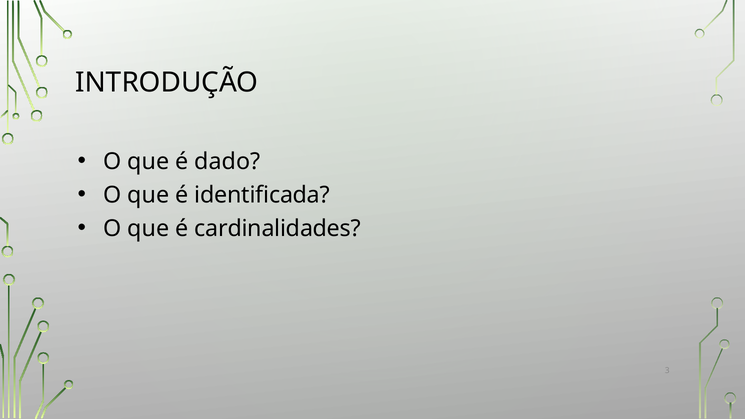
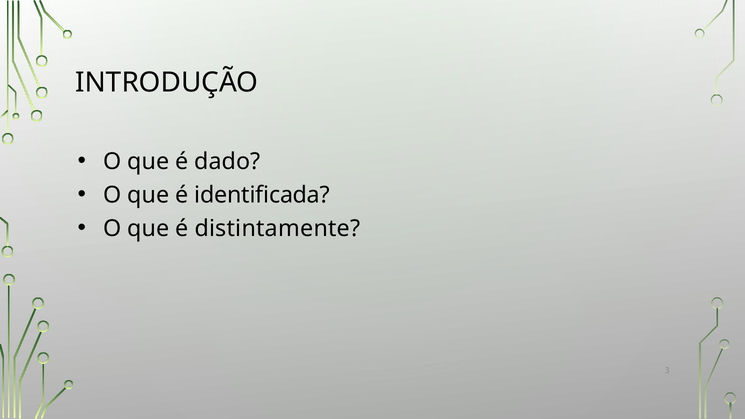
cardinalidades: cardinalidades -> distintamente (277, 228)
